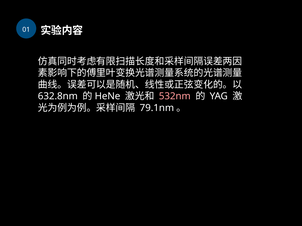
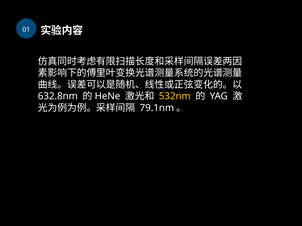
532nm colour: pink -> yellow (175, 96)
